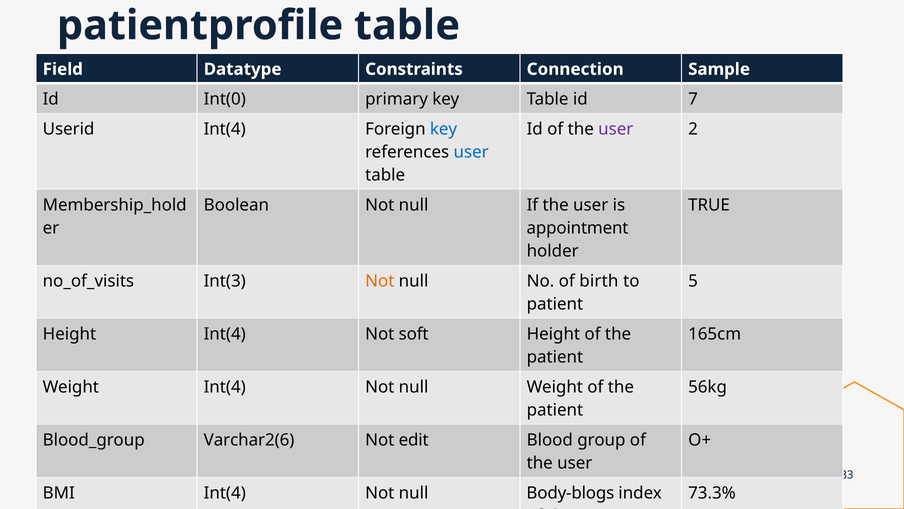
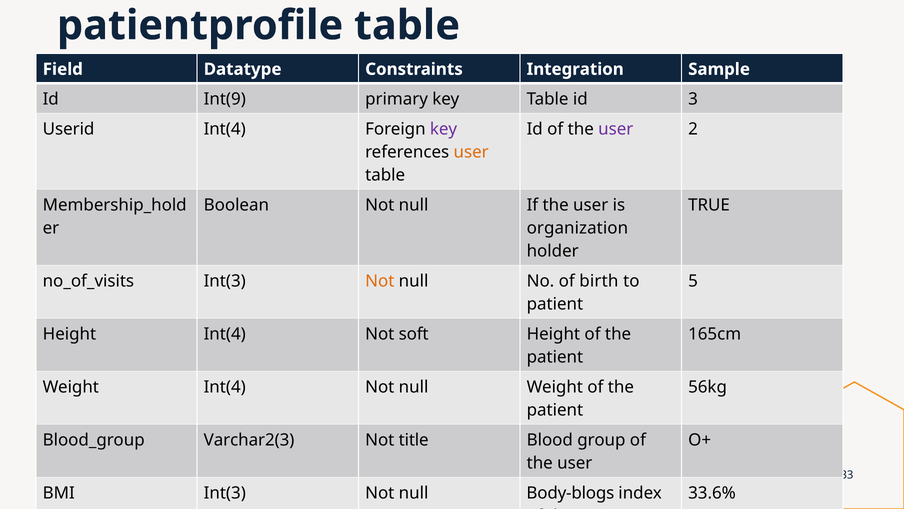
Connection: Connection -> Integration (575, 69)
Int(0: Int(0 -> Int(9 (225, 99)
7: 7 -> 3 (693, 99)
key colour: blue -> purple (444, 129)
user colour: blue -> orange (471, 152)
appointment: appointment -> organization (577, 228)
Varchar2(6: Varchar2(6 -> Varchar2(3 (249, 440)
edit: edit -> title (414, 440)
BMI Int(4: Int(4 -> Int(3 (225, 493)
73.3%: 73.3% -> 33.6% (712, 493)
